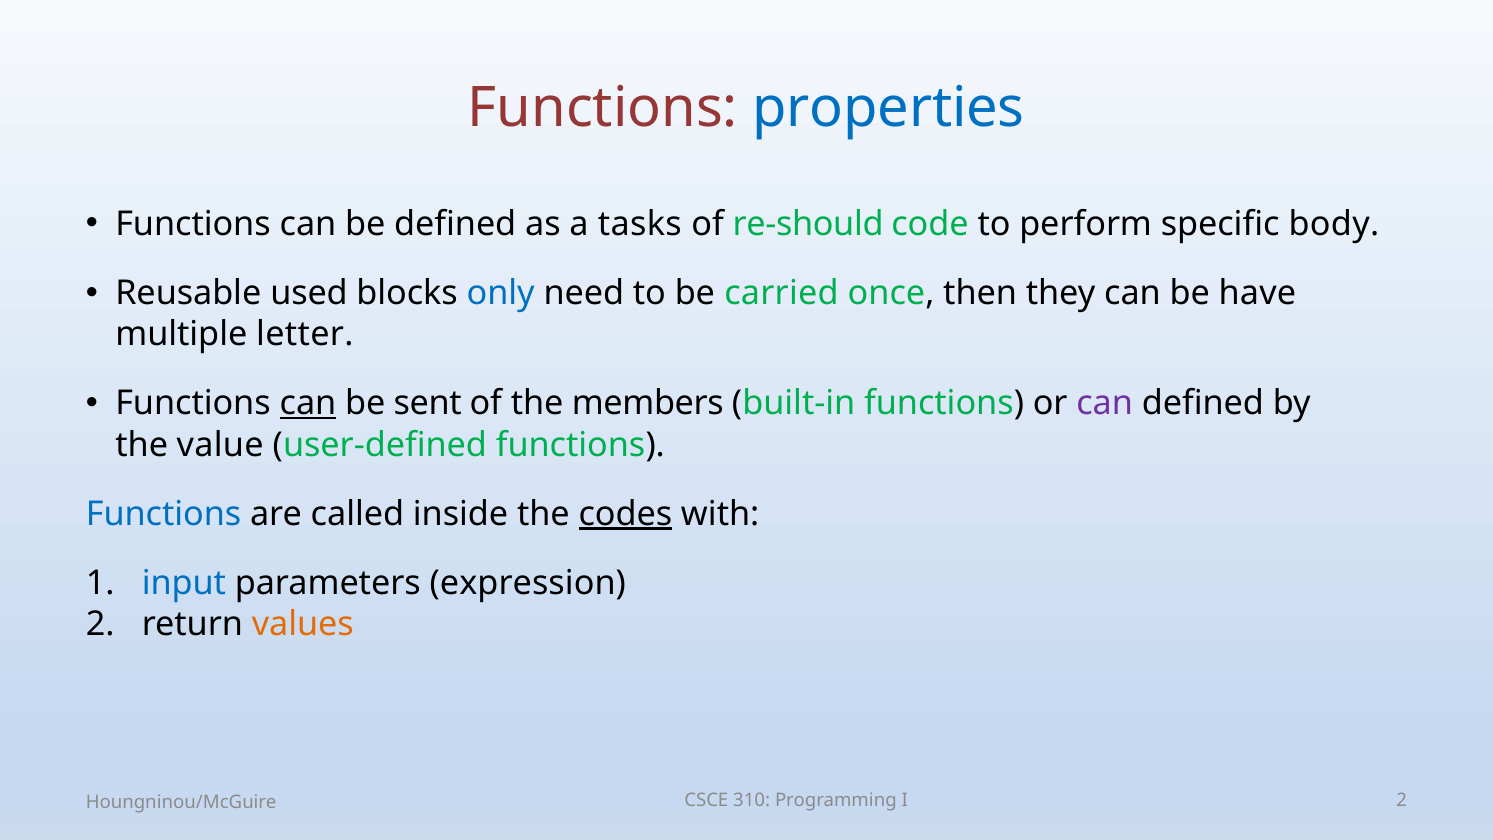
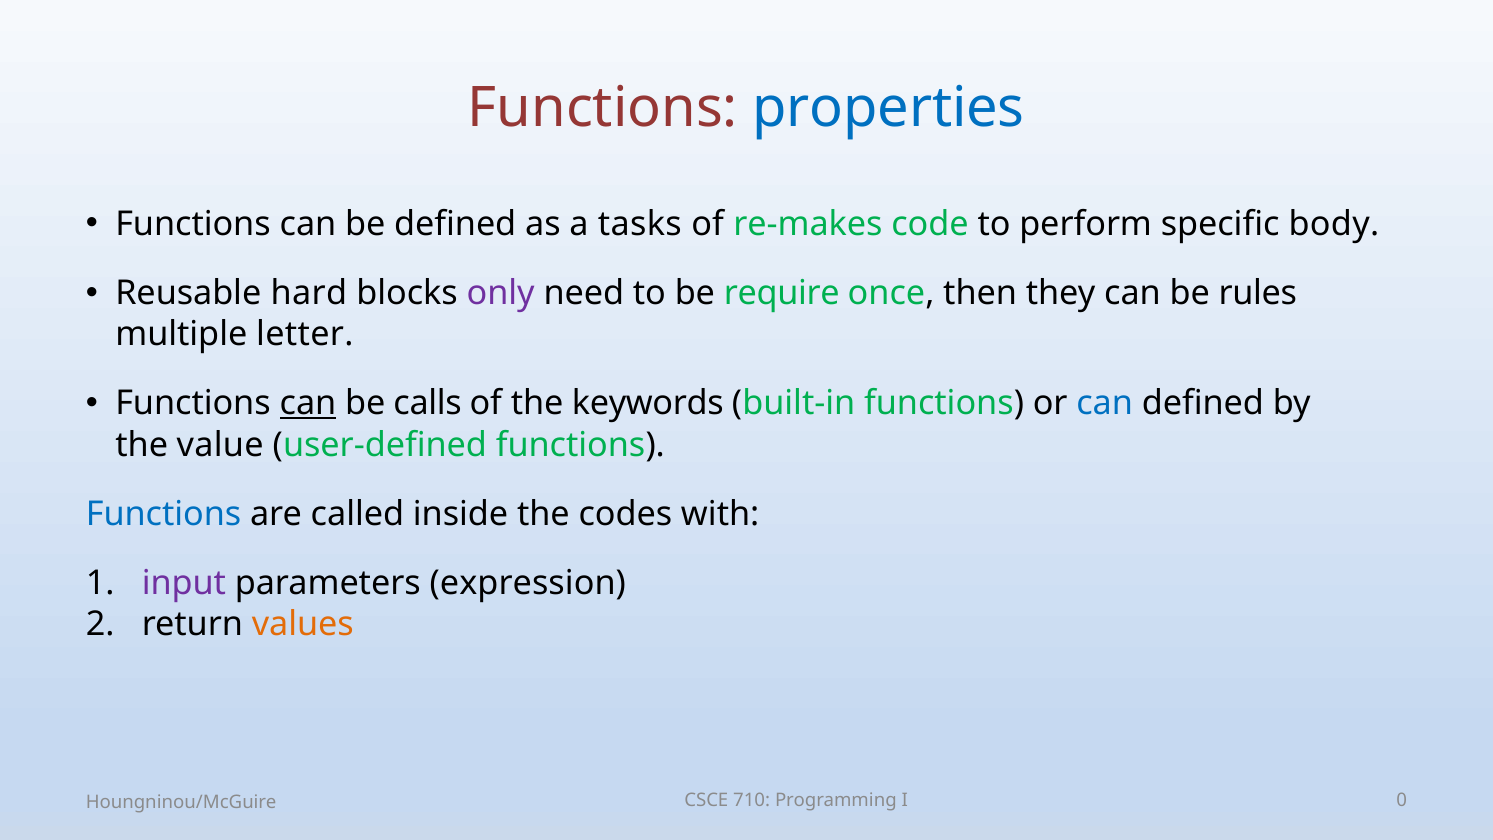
re-should: re-should -> re-makes (808, 224)
used: used -> hard (309, 294)
only colour: blue -> purple (501, 294)
carried: carried -> require (782, 294)
have: have -> rules (1258, 294)
sent: sent -> calls (428, 404)
members: members -> keywords (648, 404)
can colour: purple -> blue (1105, 404)
codes underline: present -> none (625, 514)
input colour: blue -> purple (184, 583)
310: 310 -> 710 (752, 800)
I 2: 2 -> 0 (1402, 800)
